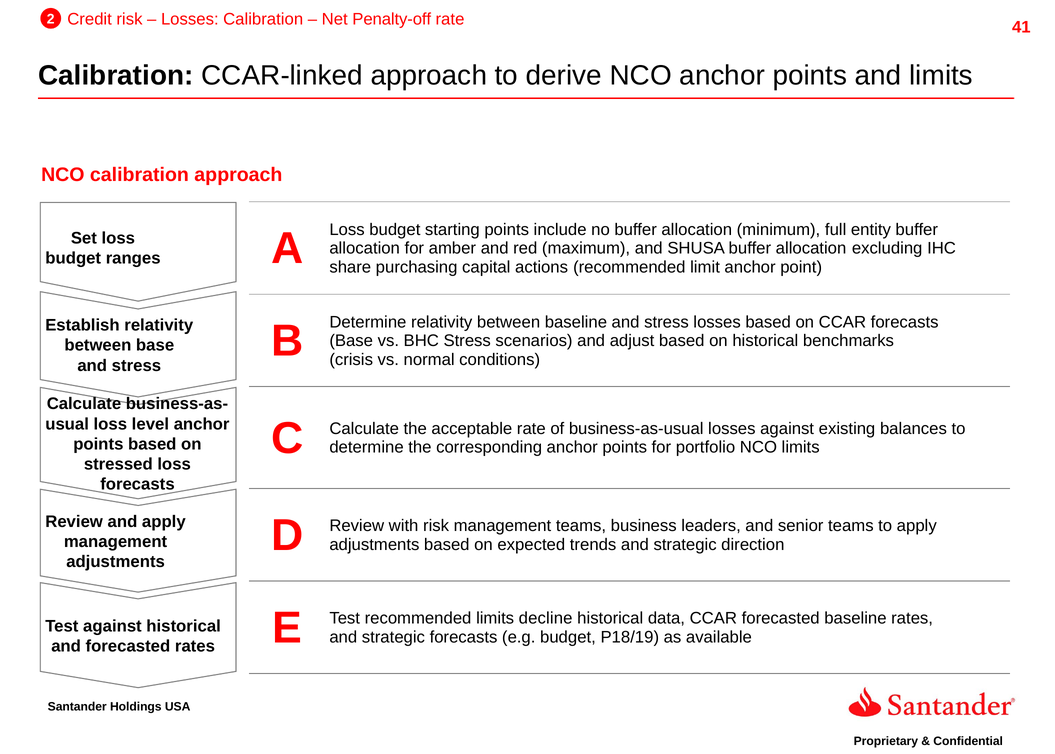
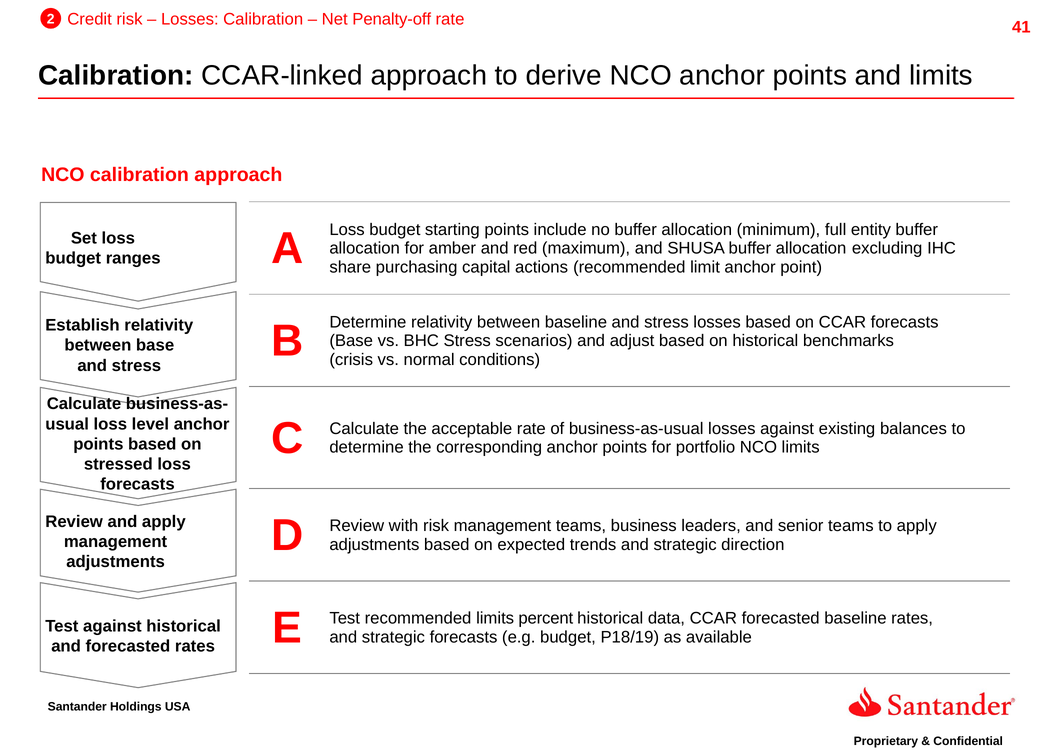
decline: decline -> percent (546, 618)
